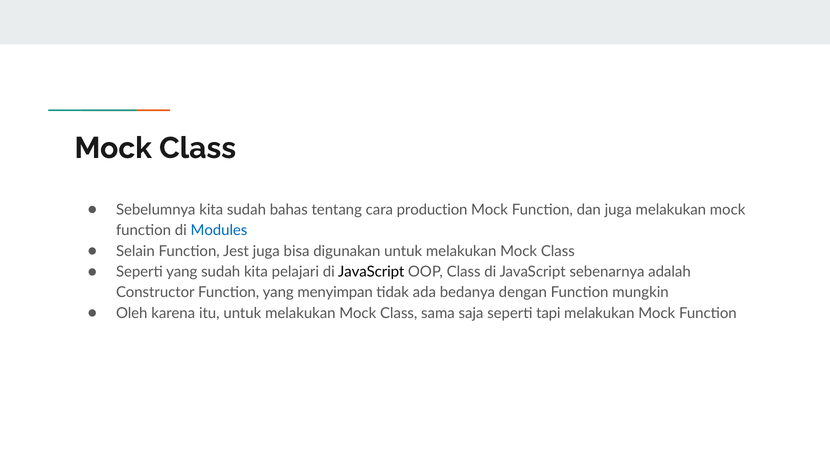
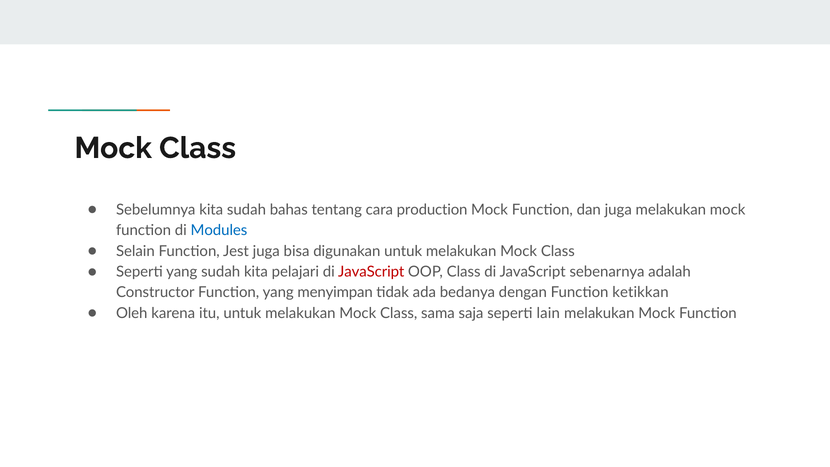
JavaScript colour: black -> red (371, 272)
mungkin: mungkin -> ketikkan (640, 292)
tapi: tapi -> lain (548, 313)
